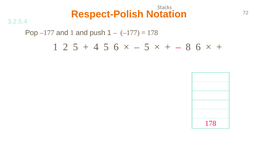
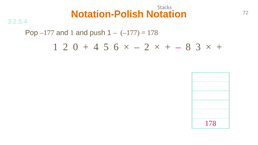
Respect-Polish: Respect-Polish -> Notation-Polish (107, 14)
2 5: 5 -> 0 (75, 47)
5: 5 -> 2 (147, 47)
8 6: 6 -> 3 (198, 47)
